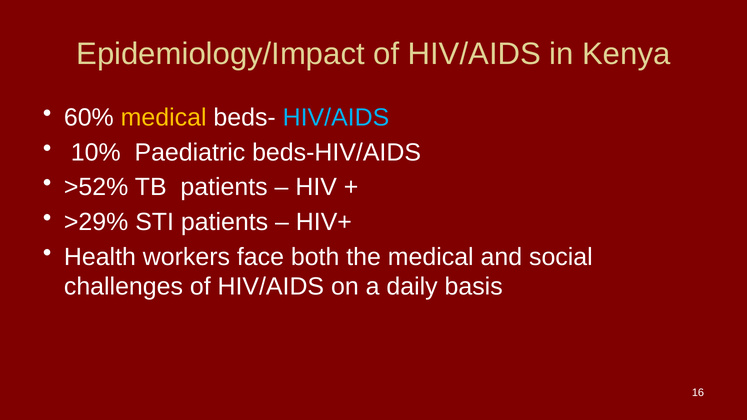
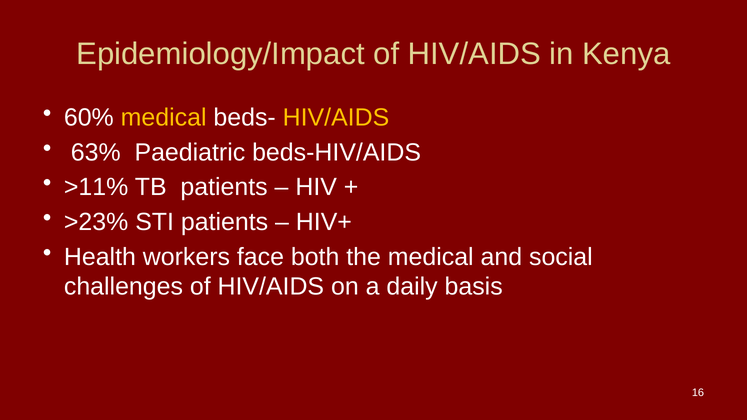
HIV/AIDS colour: light blue -> yellow (336, 118)
10%: 10% -> 63% (96, 152)
>52%: >52% -> >11% (96, 187)
>29%: >29% -> >23% (96, 222)
